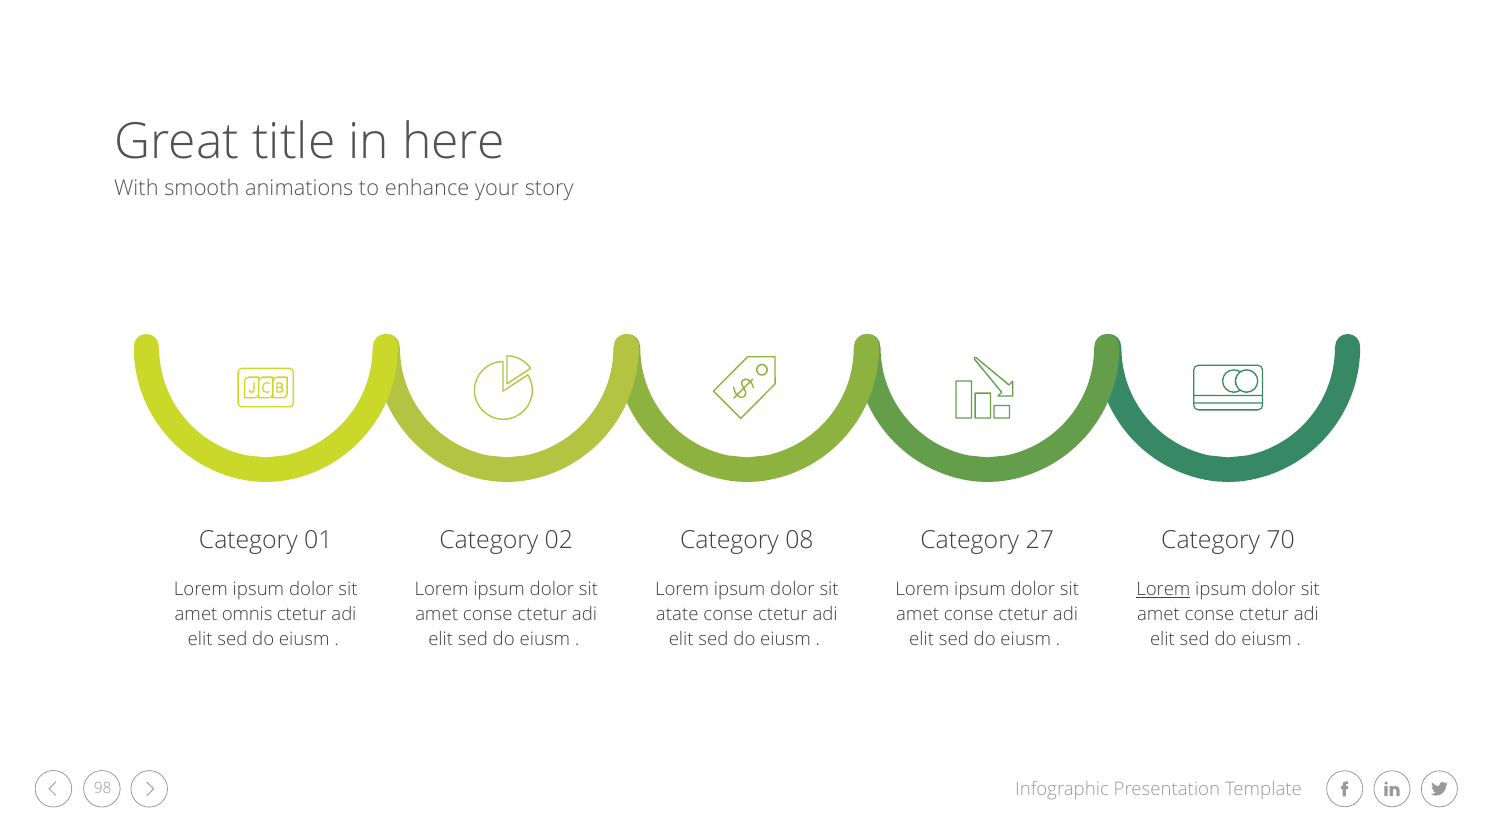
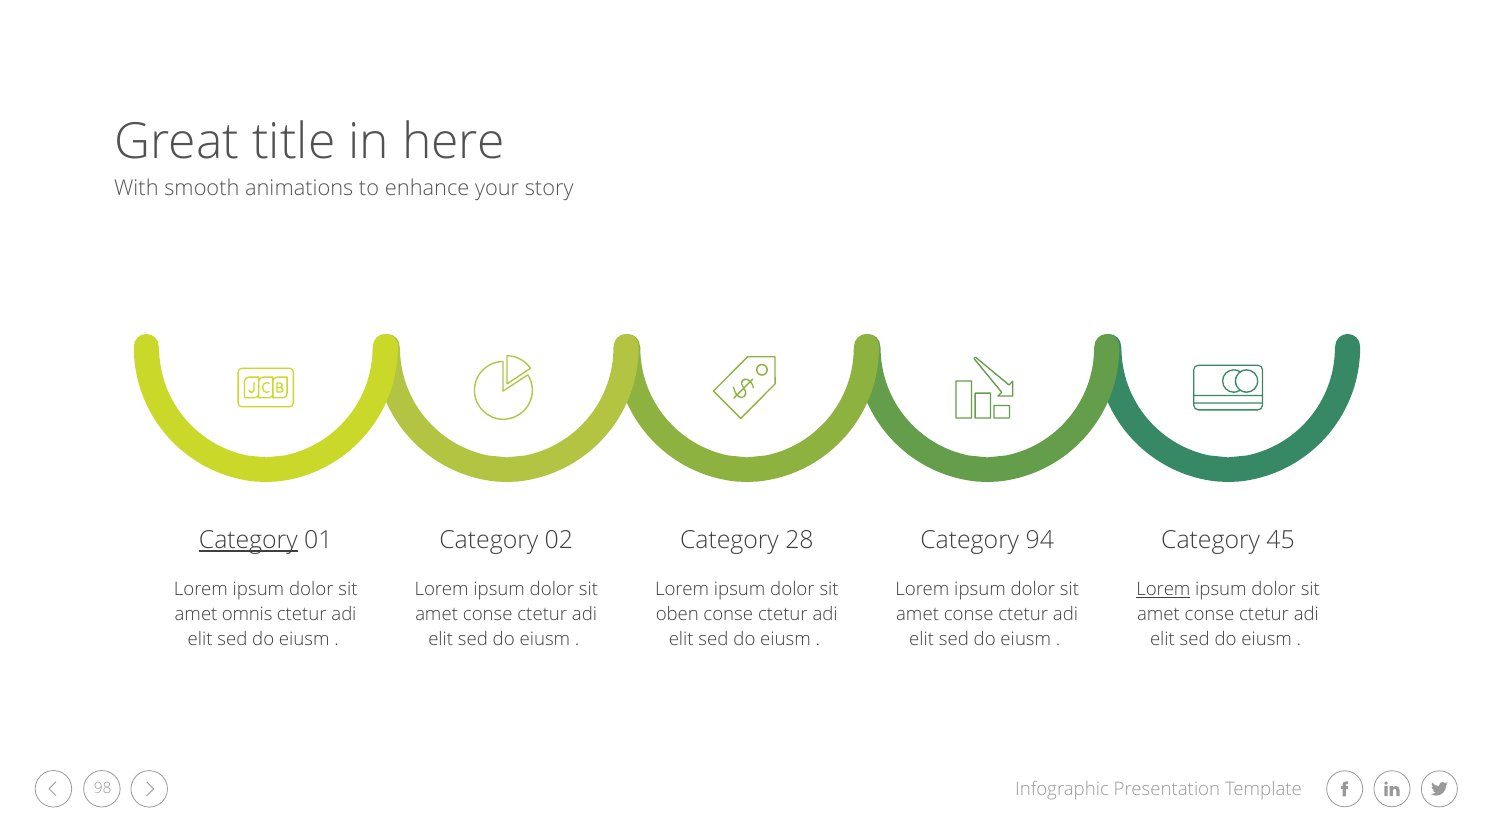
Category underline: none -> present (248, 540)
08: 08 -> 28 (799, 540)
27: 27 -> 94 (1040, 540)
70: 70 -> 45 (1281, 540)
atate: atate -> oben (677, 615)
